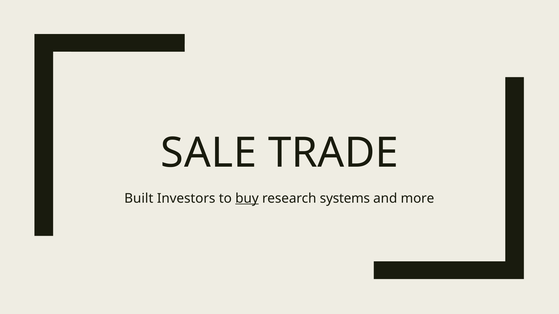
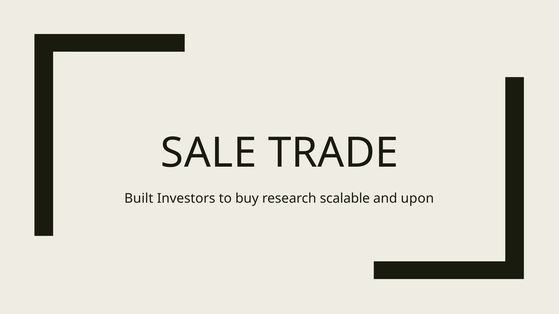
buy underline: present -> none (247, 199)
systems: systems -> scalable (345, 199)
more: more -> upon (417, 199)
